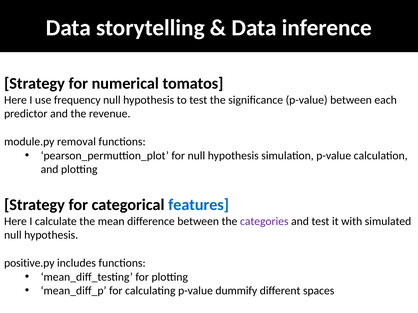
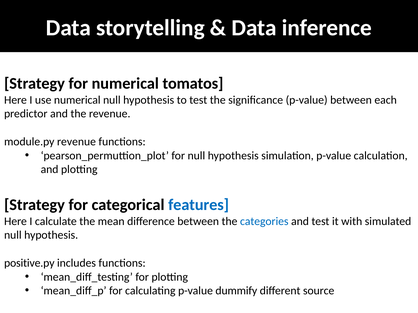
use frequency: frequency -> numerical (77, 100)
module.py removal: removal -> revenue (76, 142)
categories colour: purple -> blue (264, 222)
spaces: spaces -> source (319, 291)
